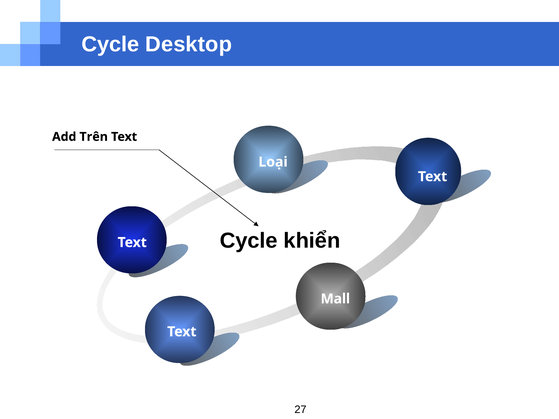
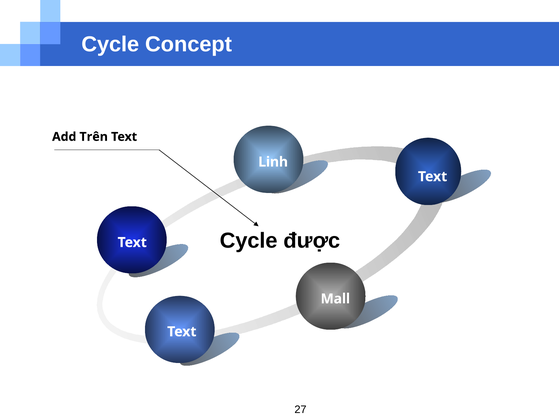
Desktop: Desktop -> Concept (189, 44)
Loại: Loại -> Linh (273, 162)
khiển: khiển -> được (312, 241)
